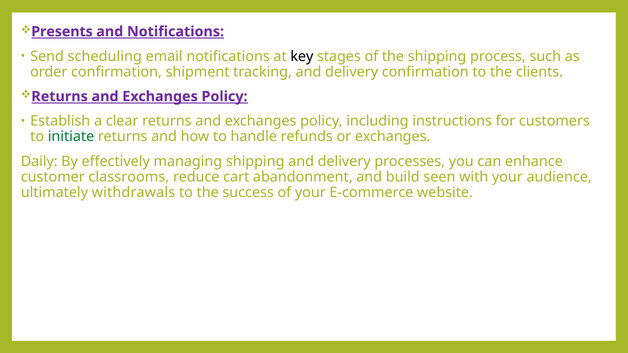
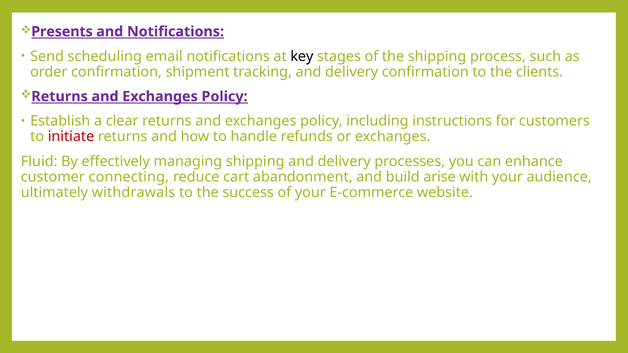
initiate colour: green -> red (71, 137)
Daily: Daily -> Fluid (39, 161)
classrooms: classrooms -> connecting (129, 177)
seen: seen -> arise (440, 177)
